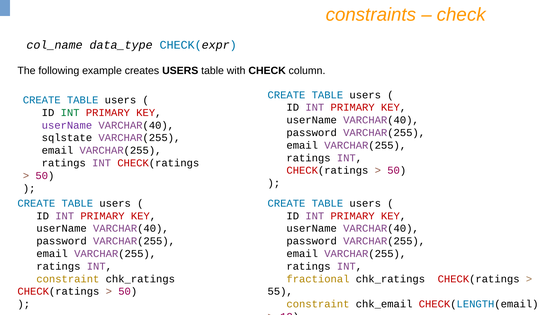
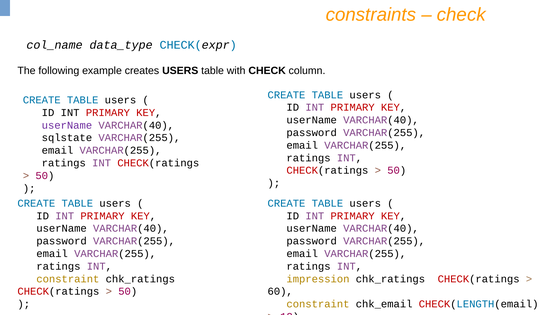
INT colour: green -> black (70, 113)
fractional: fractional -> impression (318, 279)
55: 55 -> 60 (280, 291)
